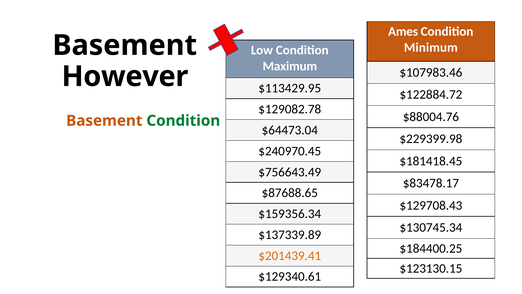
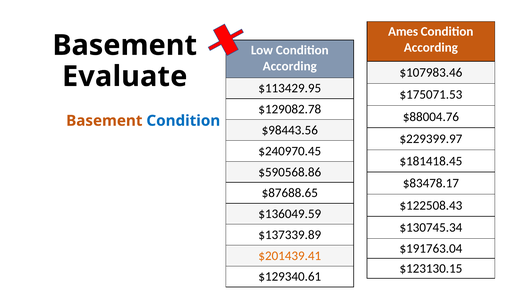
Minimum: Minimum -> According (431, 47)
Maximum: Maximum -> According (290, 66)
However: However -> Evaluate (125, 76)
$122884.72: $122884.72 -> $175071.53 (431, 95)
Condition colour: green -> blue (183, 121)
$64473.04: $64473.04 -> $98443.56 (290, 130)
$229399.98: $229399.98 -> $229399.97 (431, 139)
$756643.49: $756643.49 -> $590568.86 (290, 172)
$129708.43: $129708.43 -> $122508.43 (431, 205)
$159356.34: $159356.34 -> $136049.59 (290, 214)
$184400.25: $184400.25 -> $191763.04 (431, 248)
